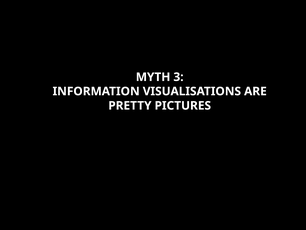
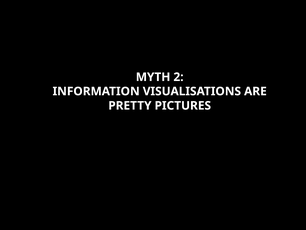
3: 3 -> 2 (178, 77)
